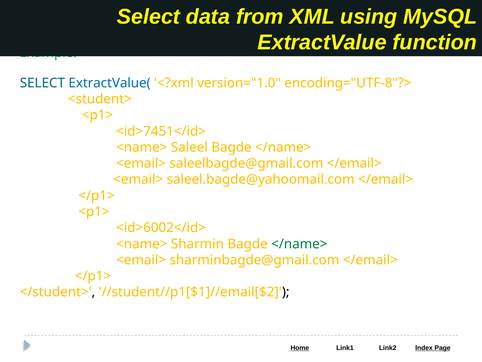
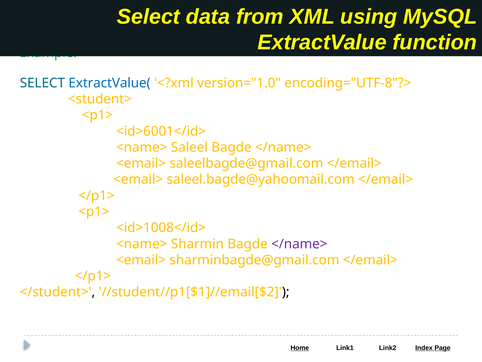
<id>7451</id>: <id>7451</id> -> <id>6001</id> (161, 131)
<id>6002</id>: <id>6002</id> -> <id>1008</id> (161, 228)
</name> colour: green -> purple (299, 244)
